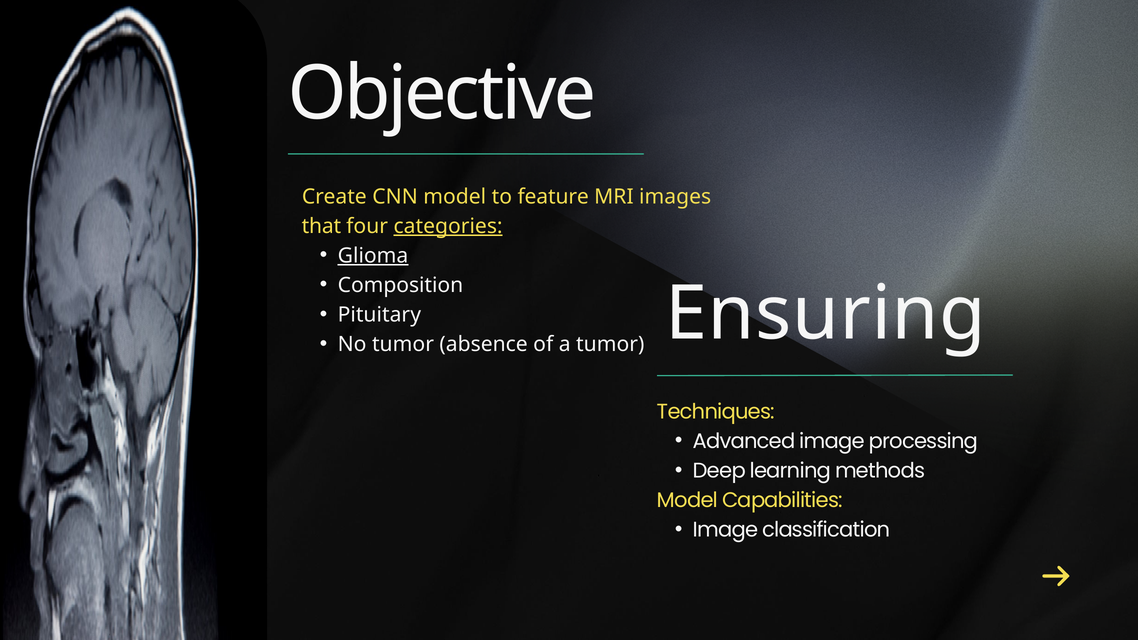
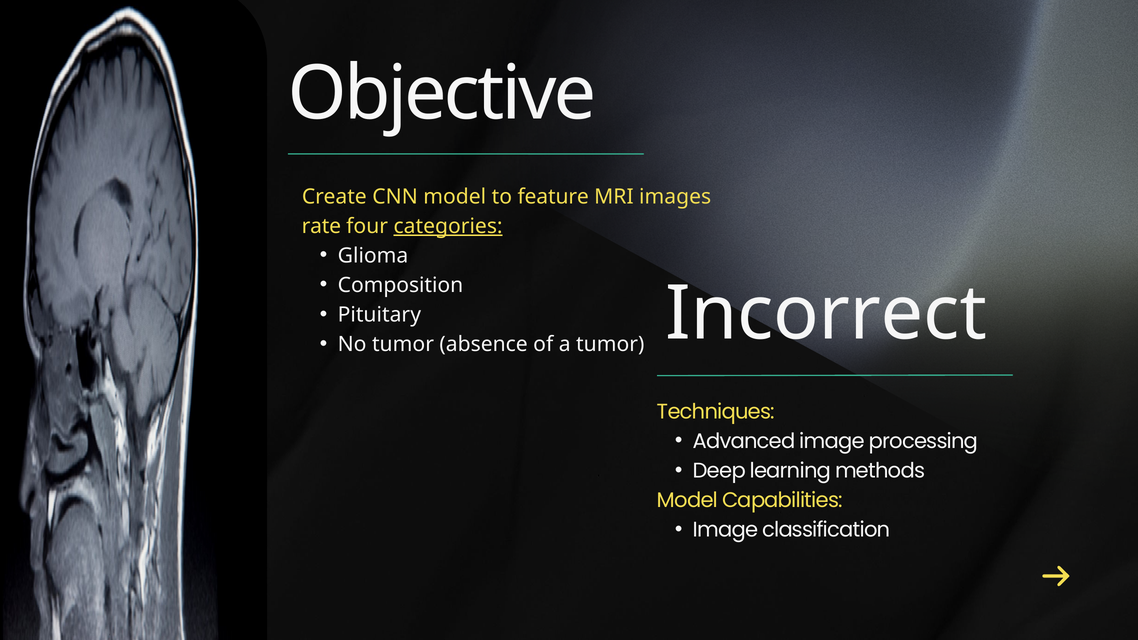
that: that -> rate (321, 226)
Glioma underline: present -> none (373, 256)
Ensuring: Ensuring -> Incorrect (826, 314)
